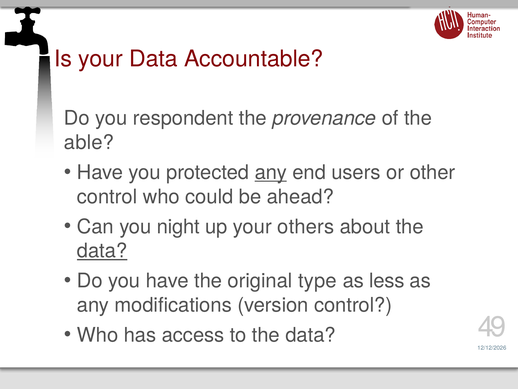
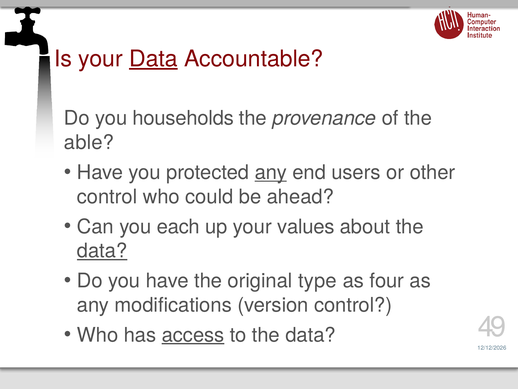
Data underline: none -> present (153, 59)
respondent: respondent -> households (183, 118)
night: night -> each (178, 226)
others: others -> values (306, 226)
less: less -> four (387, 281)
access underline: none -> present (193, 335)
